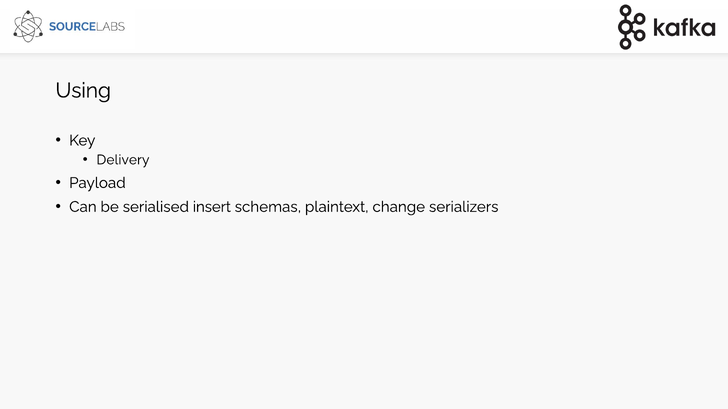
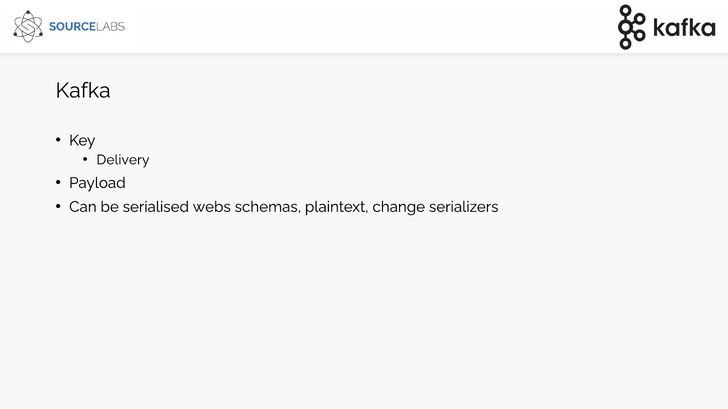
Using: Using -> Kafka (83, 91)
insert: insert -> webs (212, 207)
